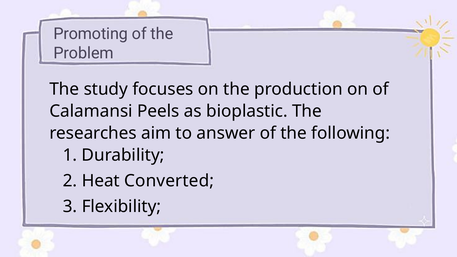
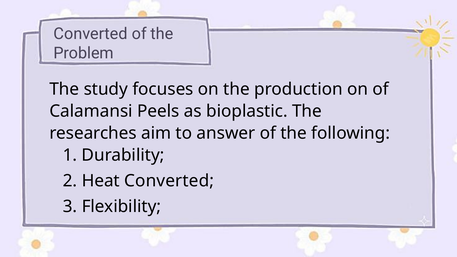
Promoting: Promoting -> Converted (91, 34)
